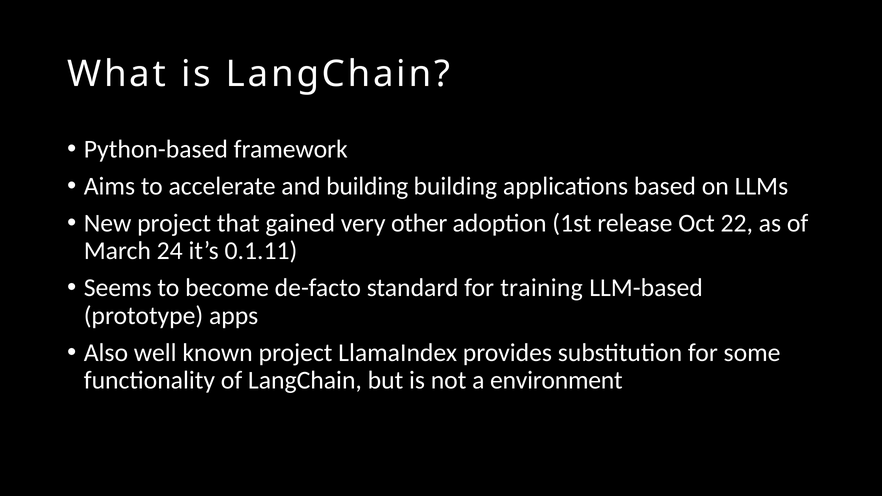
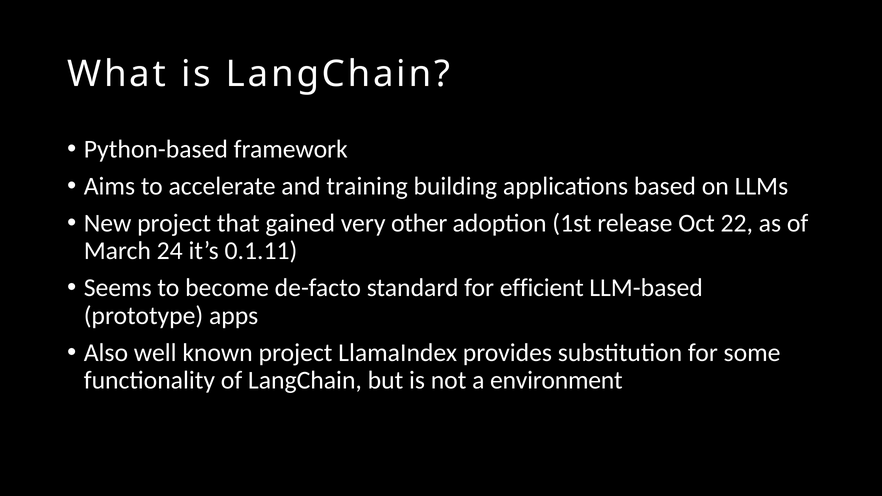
and building: building -> training (367, 186)
training: training -> efficient (542, 288)
